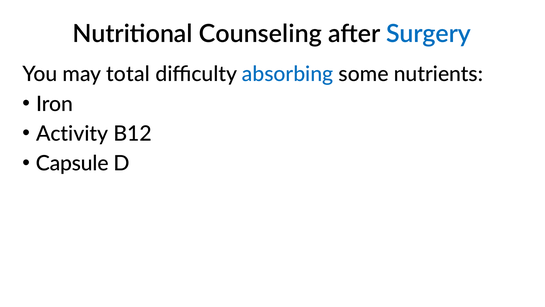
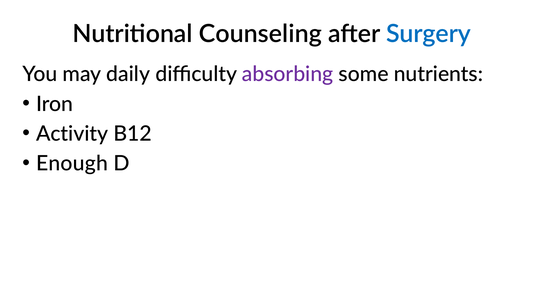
total: total -> daily (128, 74)
absorbing colour: blue -> purple (288, 74)
Capsule: Capsule -> Enough (72, 163)
